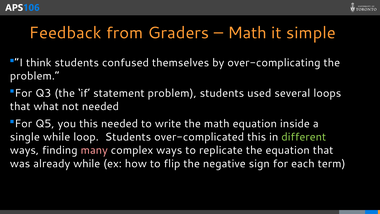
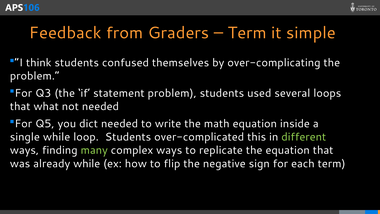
Math: Math -> Term (247, 33)
you this: this -> dict (89, 124)
many colour: pink -> light green (94, 150)
